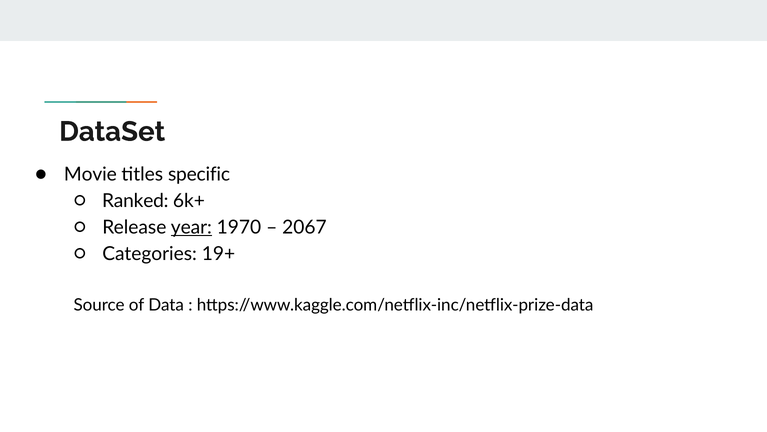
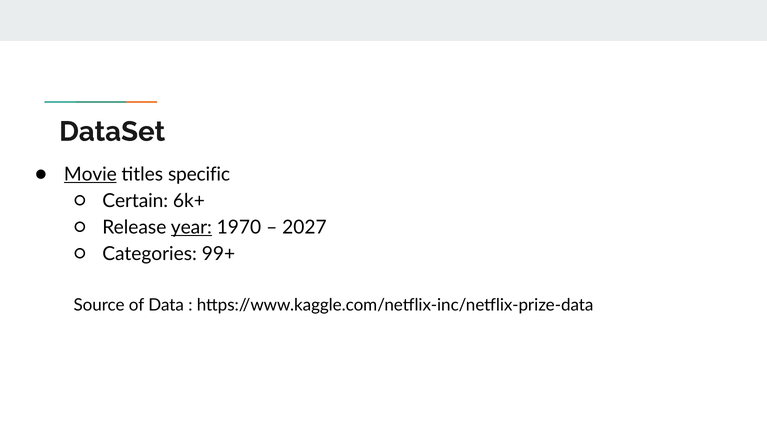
Movie underline: none -> present (90, 174)
Ranked: Ranked -> Certain (135, 201)
2067: 2067 -> 2027 (304, 227)
19+: 19+ -> 99+ (218, 253)
